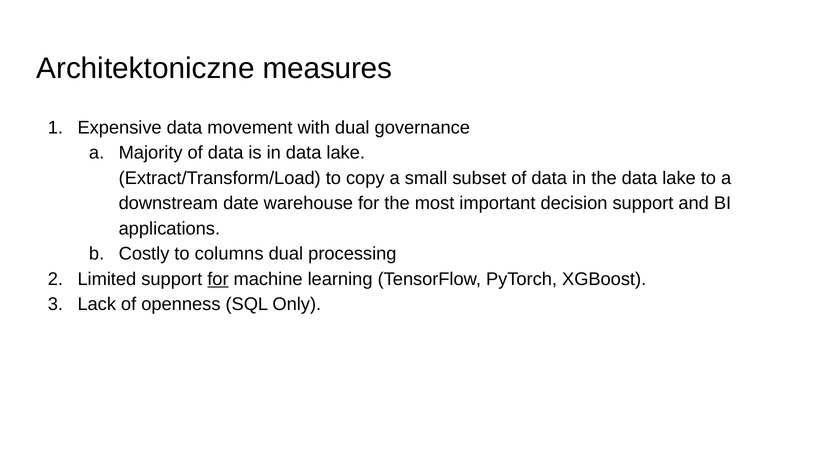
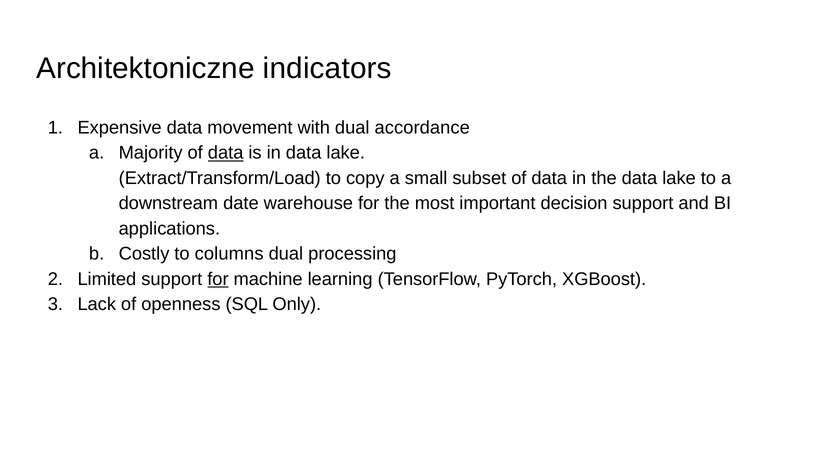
measures: measures -> indicators (327, 68)
governance: governance -> accordance (422, 128)
data underline: none -> present (226, 153)
